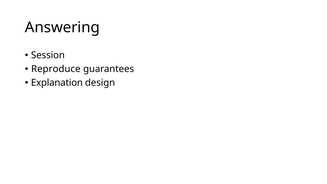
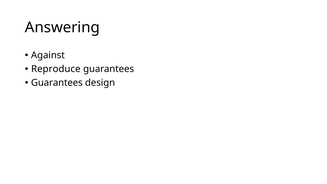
Session: Session -> Against (48, 55)
Explanation: Explanation -> Guarantees (57, 83)
